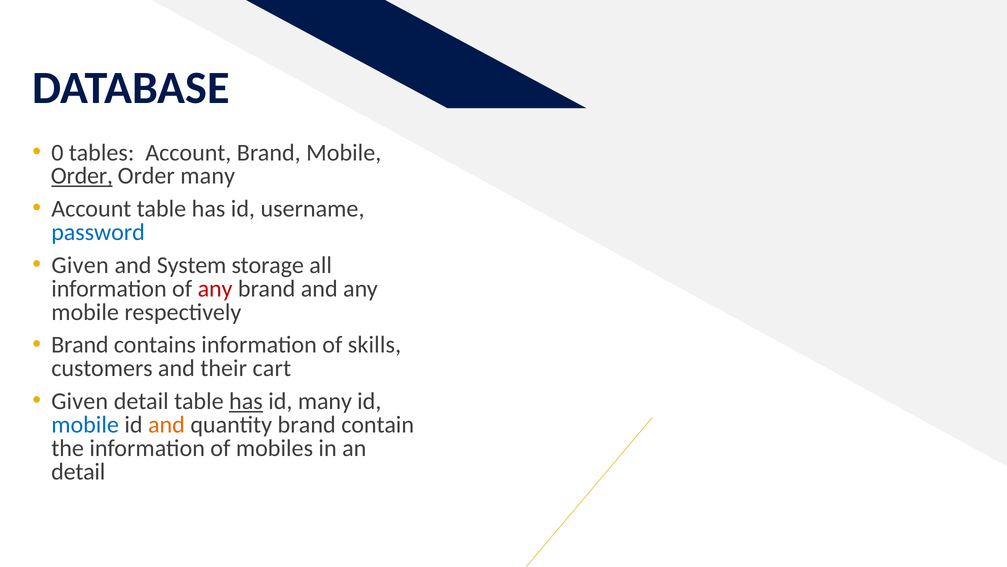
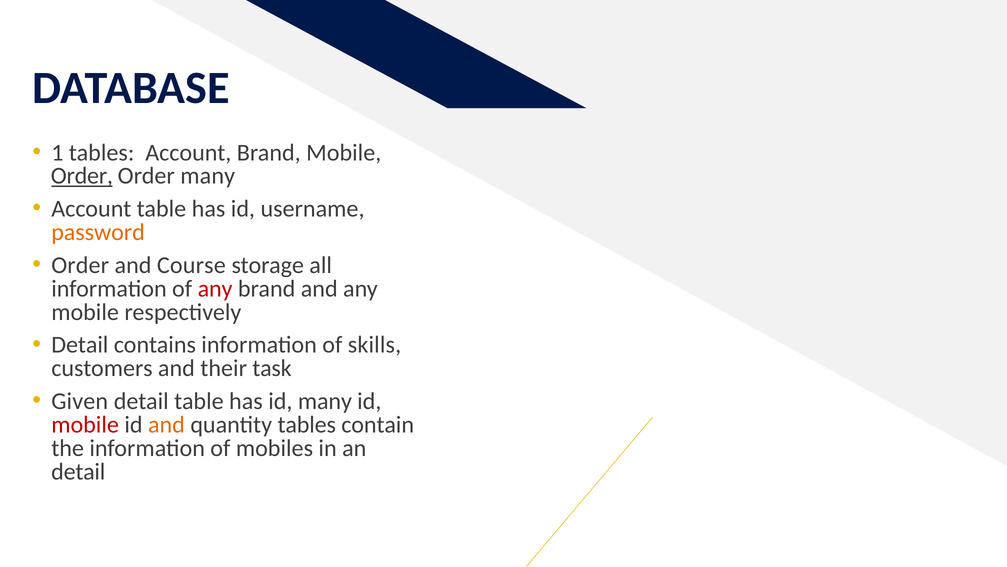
0: 0 -> 1 (57, 152)
password colour: blue -> orange (98, 232)
Given: Given -> Order (80, 265)
System: System -> Course (191, 265)
Brand: Brand -> Detail (80, 345)
cart: cart -> task (272, 368)
has underline: present -> none (246, 401)
mobile colour: blue -> red (85, 424)
quantity brand: brand -> tables (307, 424)
